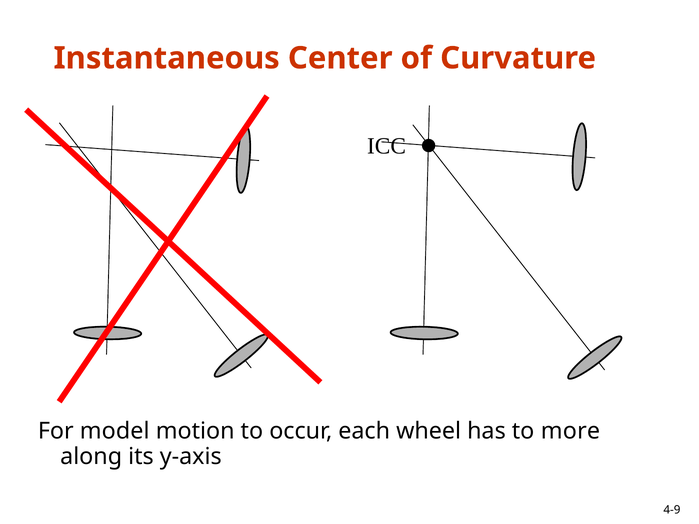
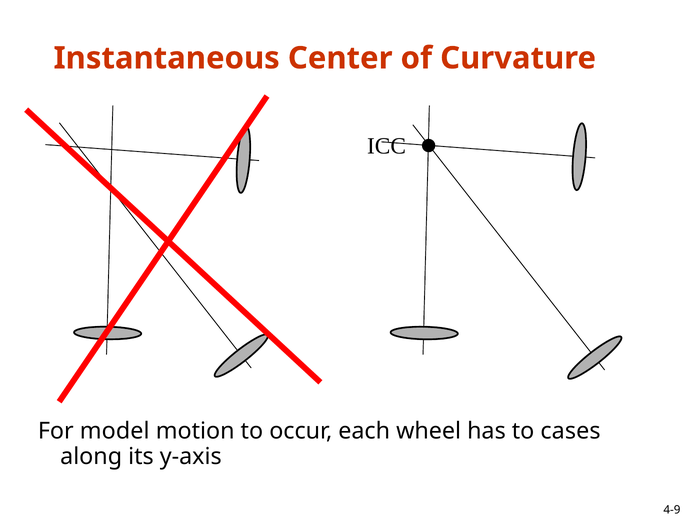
more: more -> cases (571, 431)
